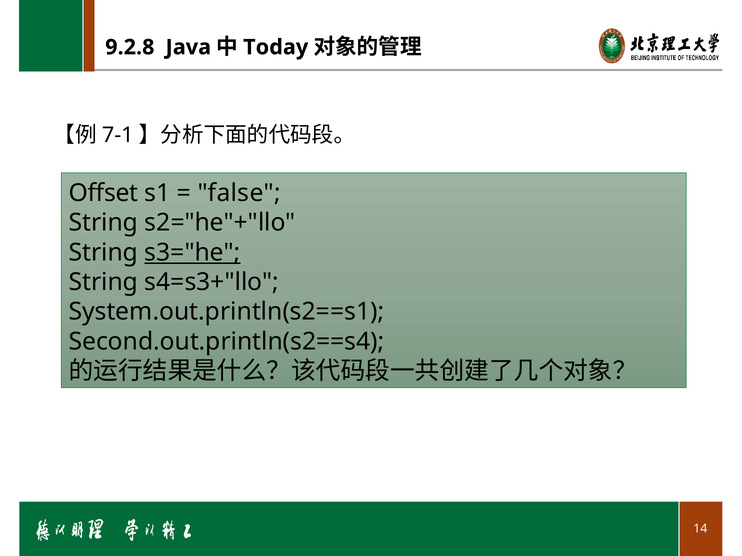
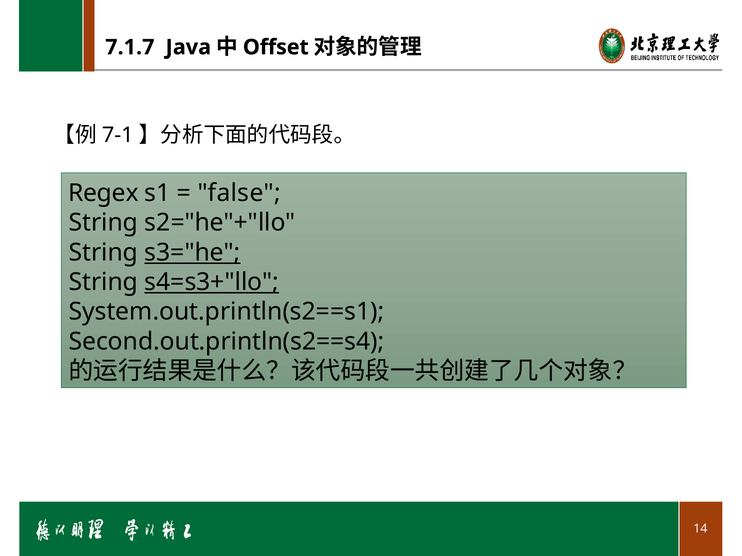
9.2.8: 9.2.8 -> 7.1.7 (130, 47)
Today: Today -> Offset (276, 47)
Offset: Offset -> Regex (103, 193)
s4=s3+"llo underline: none -> present (212, 282)
